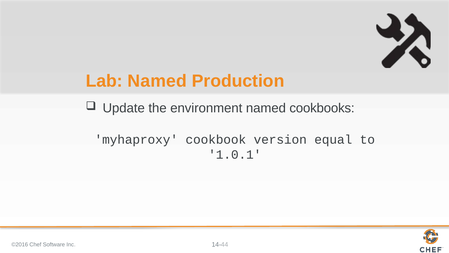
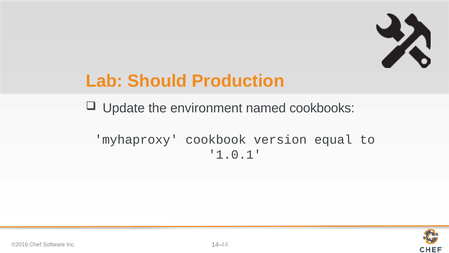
Lab Named: Named -> Should (157, 81)
